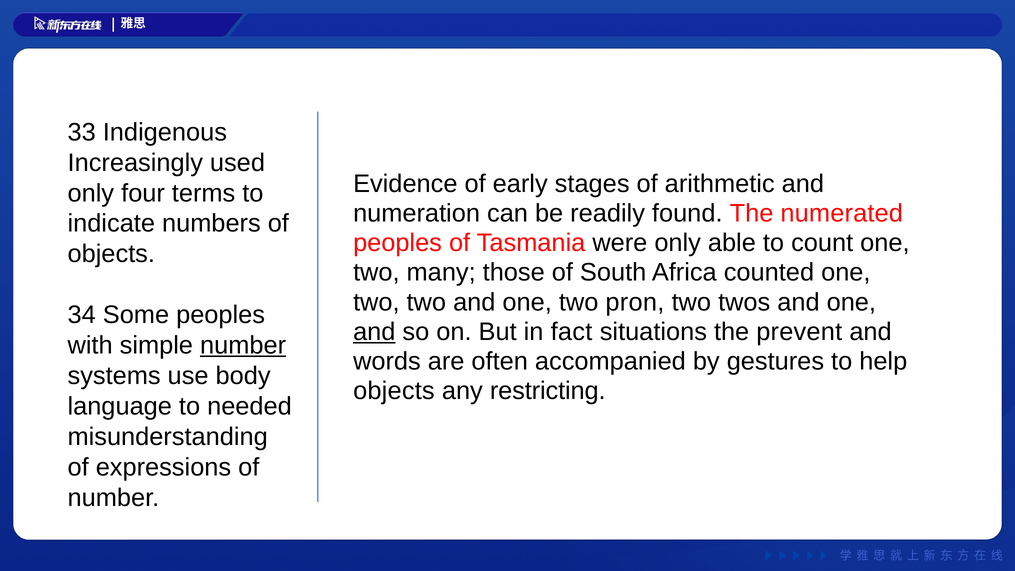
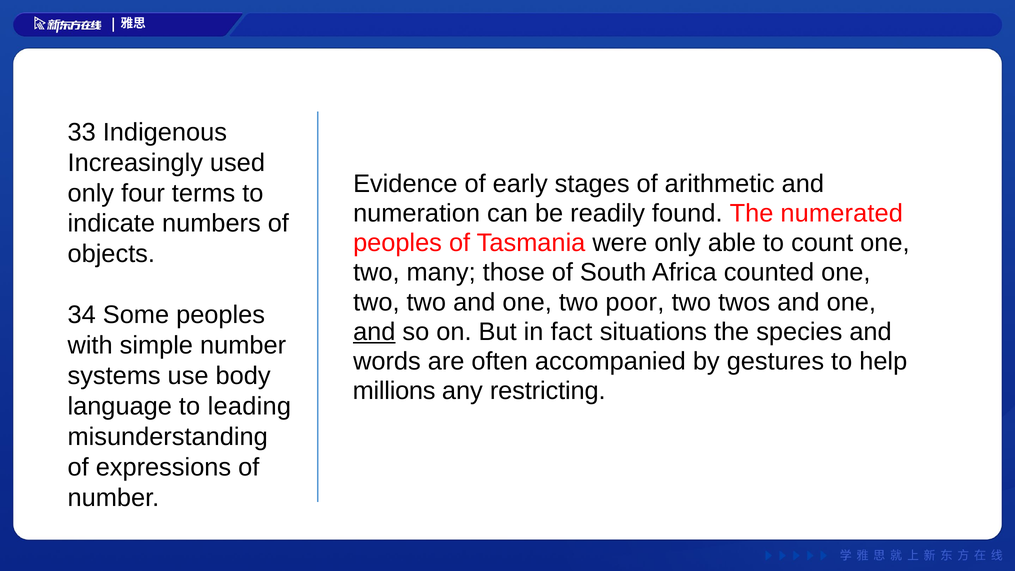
pron: pron -> poor (635, 302)
prevent: prevent -> species (799, 332)
number underline: present -> none (243, 345)
objects: objects -> millions (394, 391)
needed: needed -> leading (249, 406)
